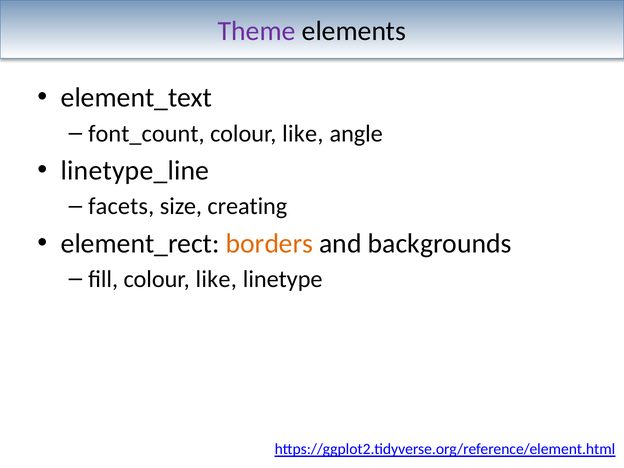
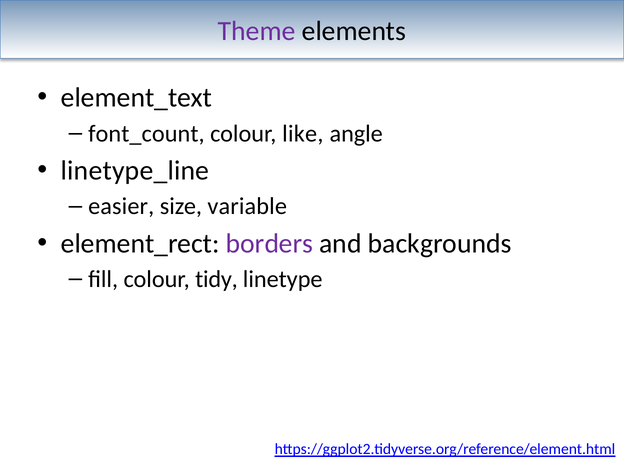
facets: facets -> easier (121, 206)
creating: creating -> variable (247, 206)
borders colour: orange -> purple (270, 243)
fill colour like: like -> tidy (216, 279)
